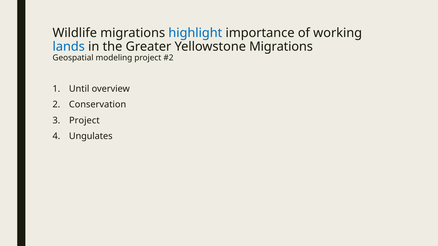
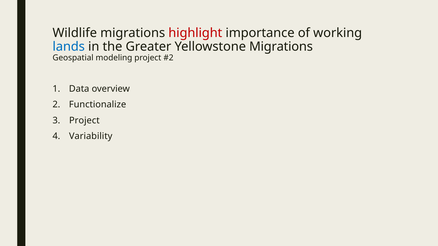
highlight colour: blue -> red (195, 33)
Until: Until -> Data (79, 89)
Conservation: Conservation -> Functionalize (98, 105)
Ungulates: Ungulates -> Variability (91, 136)
